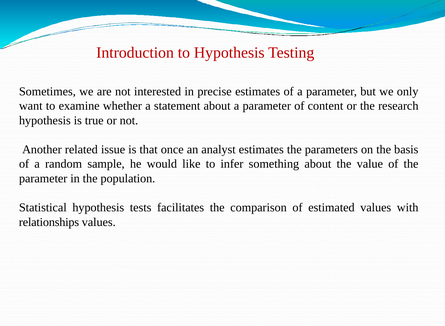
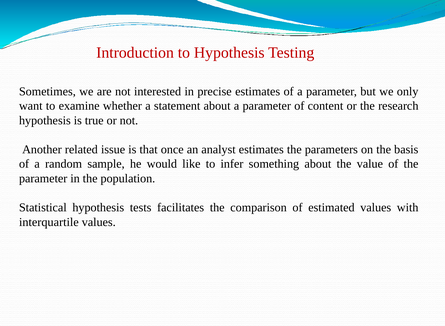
relationships: relationships -> interquartile (49, 222)
